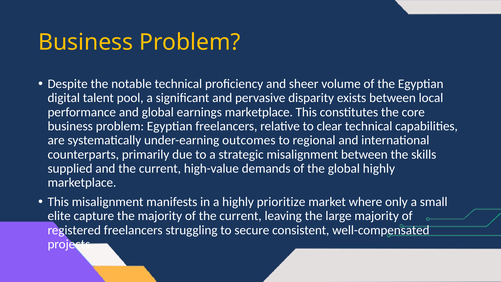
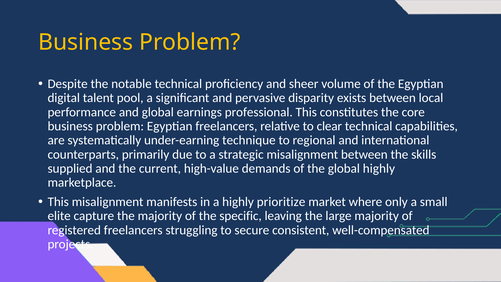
earnings marketplace: marketplace -> professional (259, 112)
outcomes: outcomes -> technique (249, 140)
of the current: current -> specific (241, 216)
